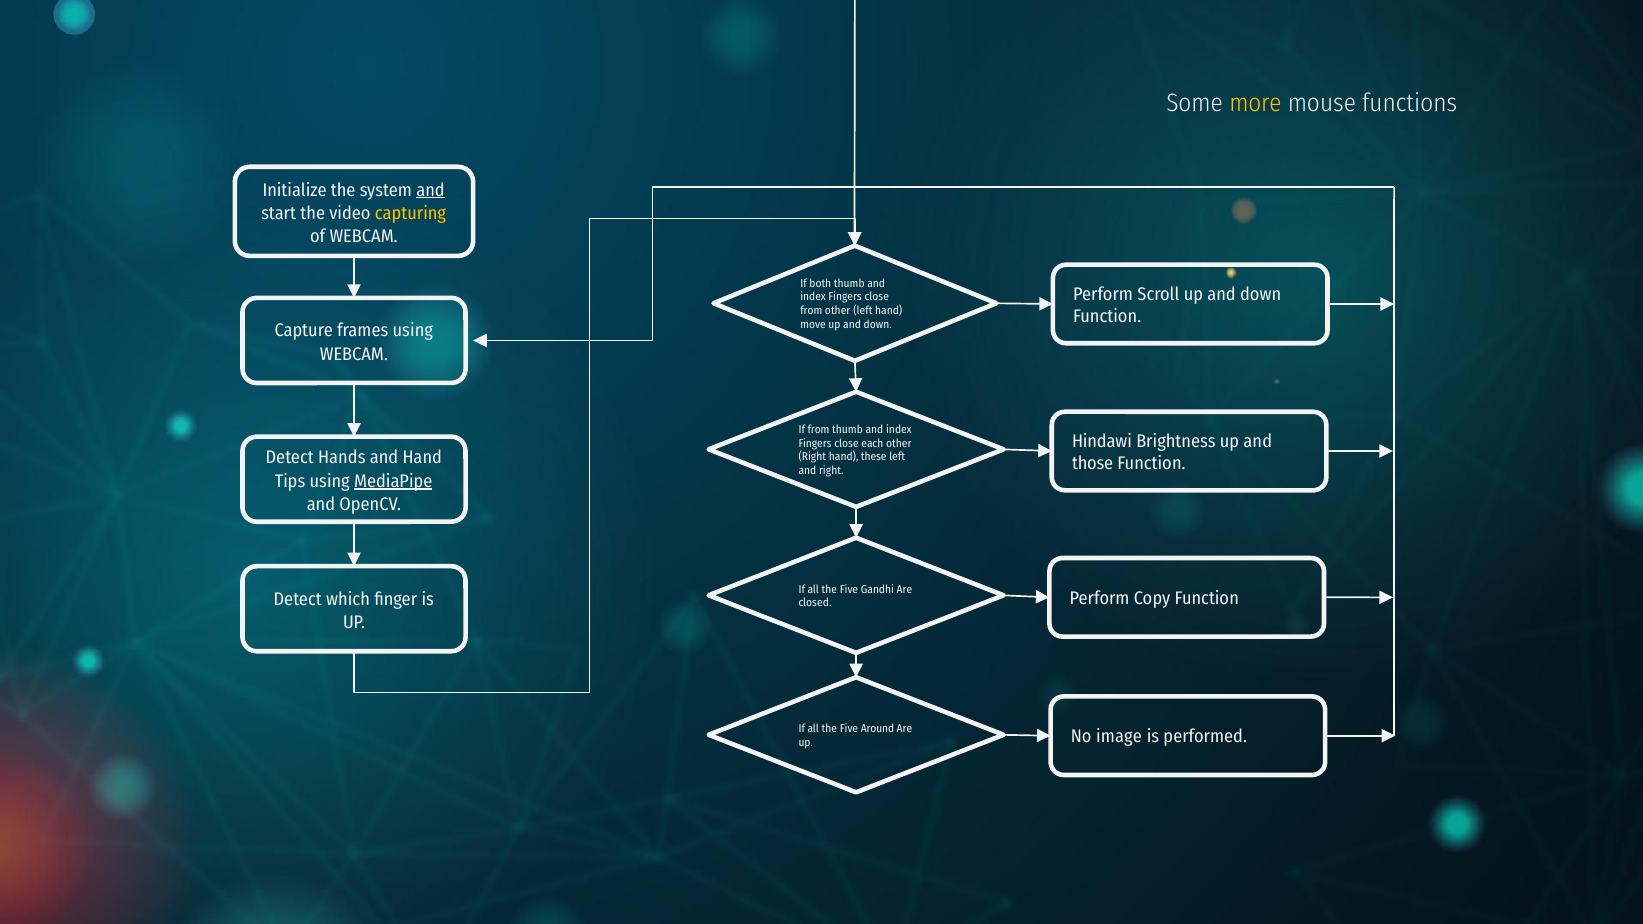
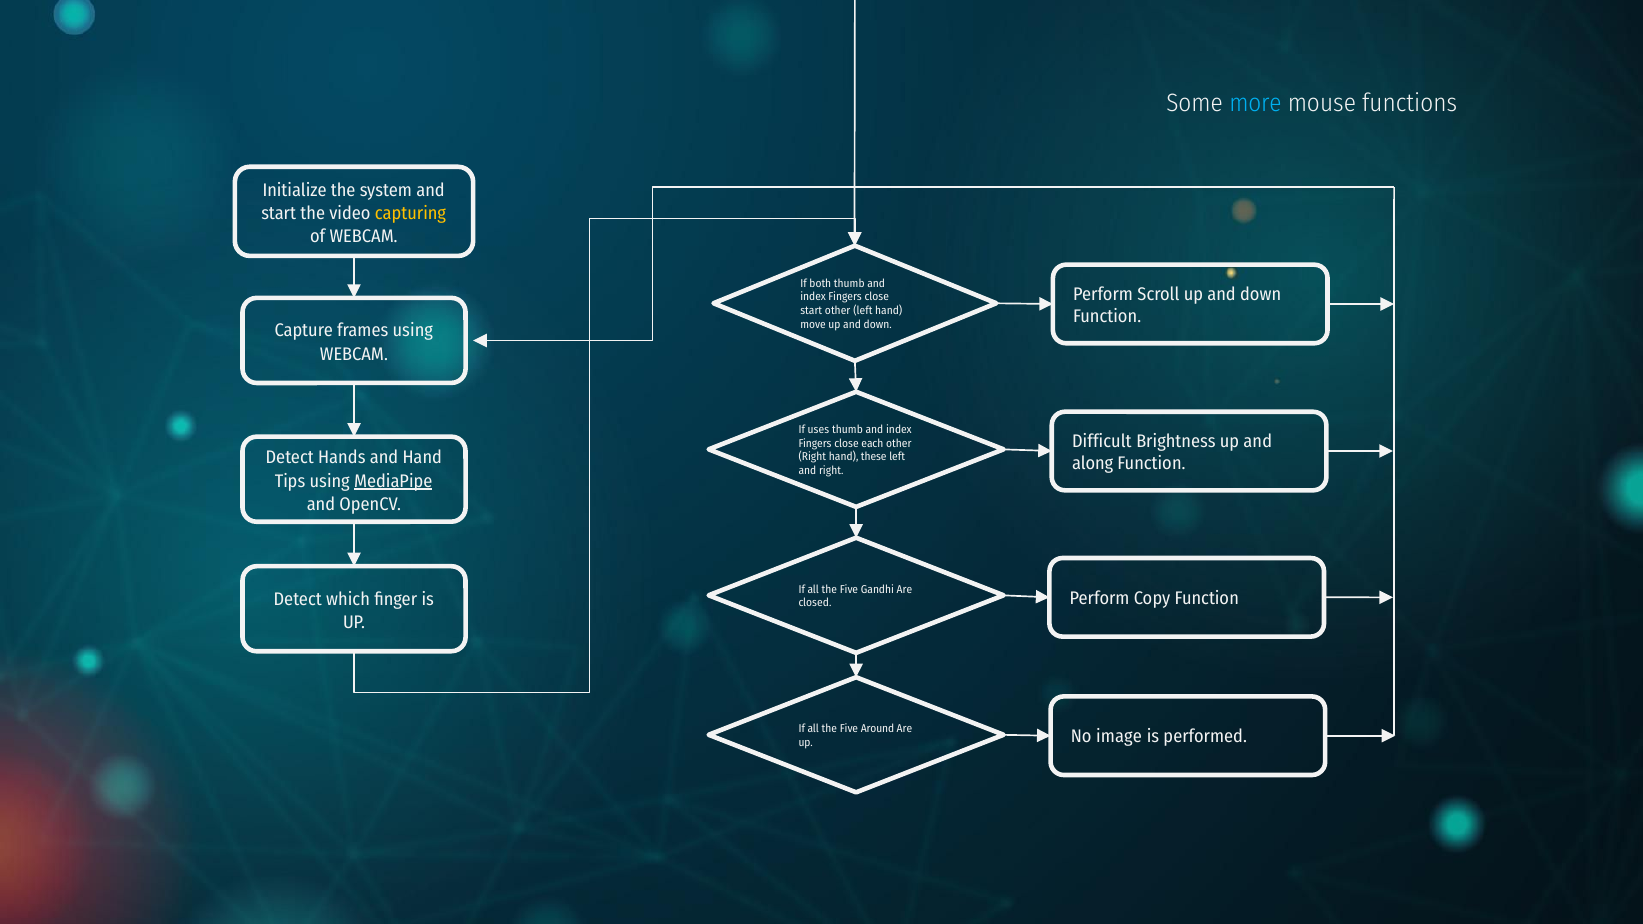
more colour: yellow -> light blue (1255, 103)
and underline: present -> none (431, 190)
from: from -> start (811, 311)
If from: from -> uses (818, 430)
Hindawi: Hindawi -> Difficult (1102, 441)
those: those -> along (1093, 463)
